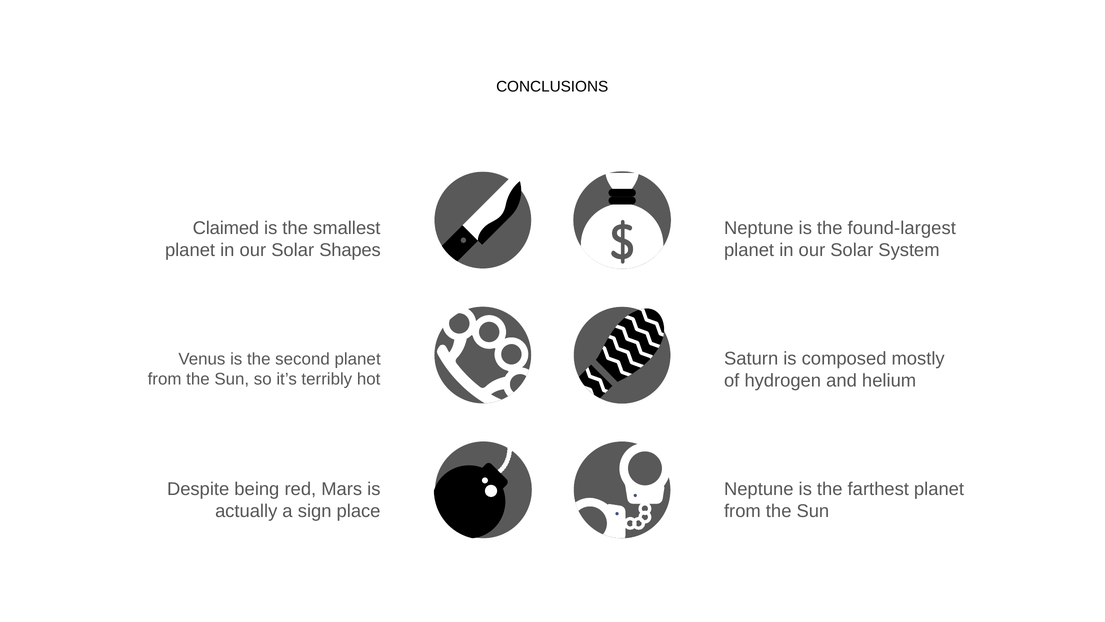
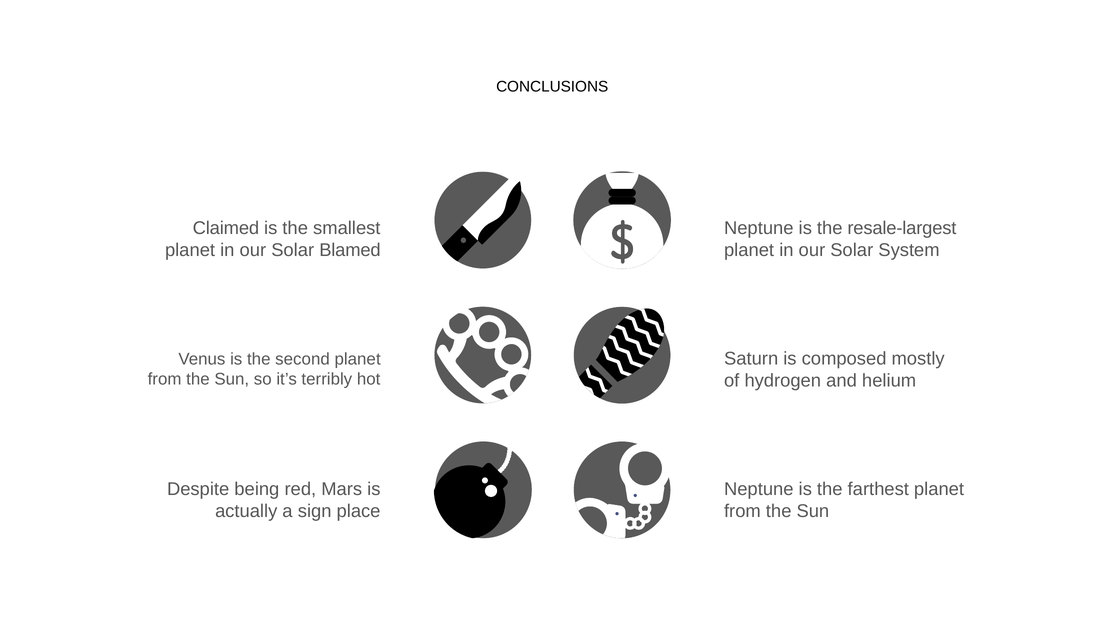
found-largest: found-largest -> resale-largest (902, 228)
Shapes: Shapes -> Blamed (350, 250)
